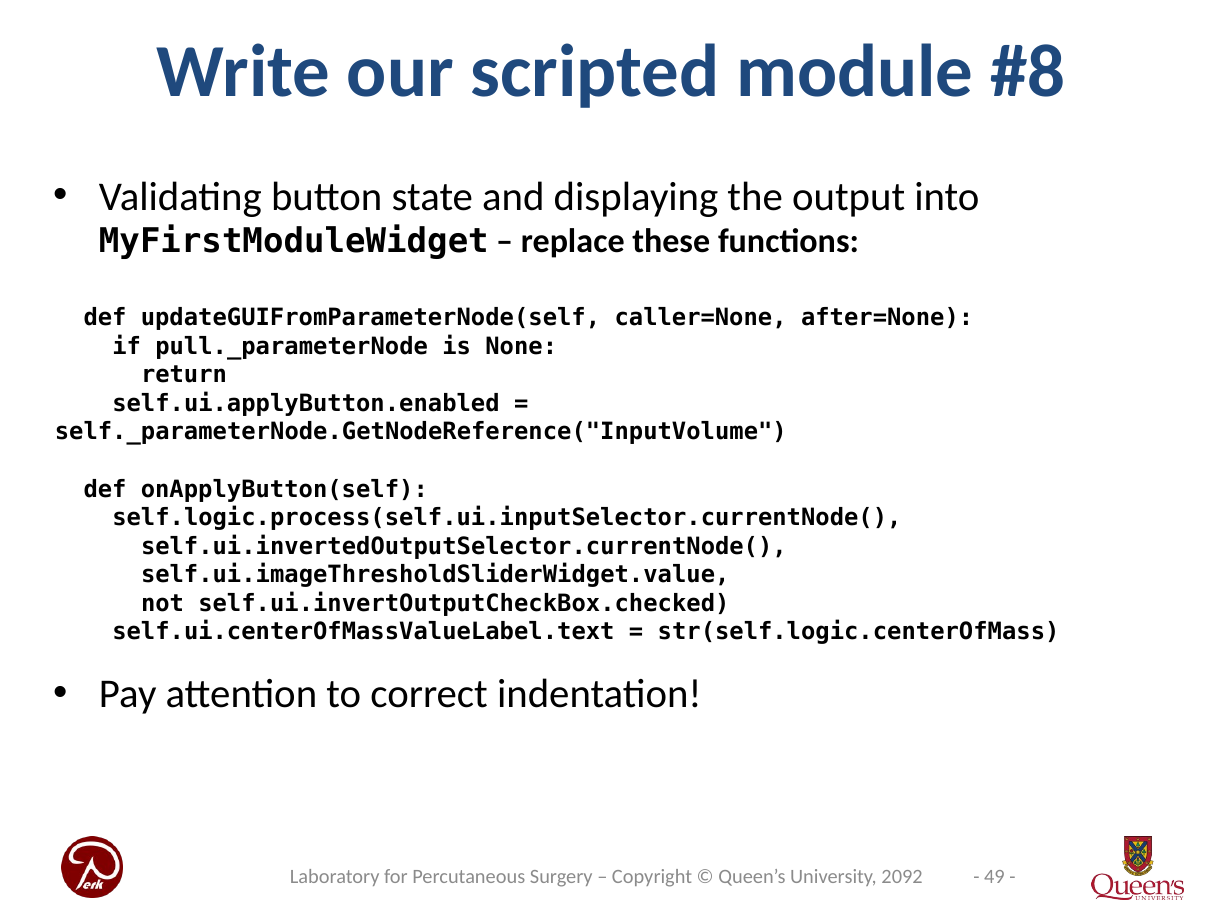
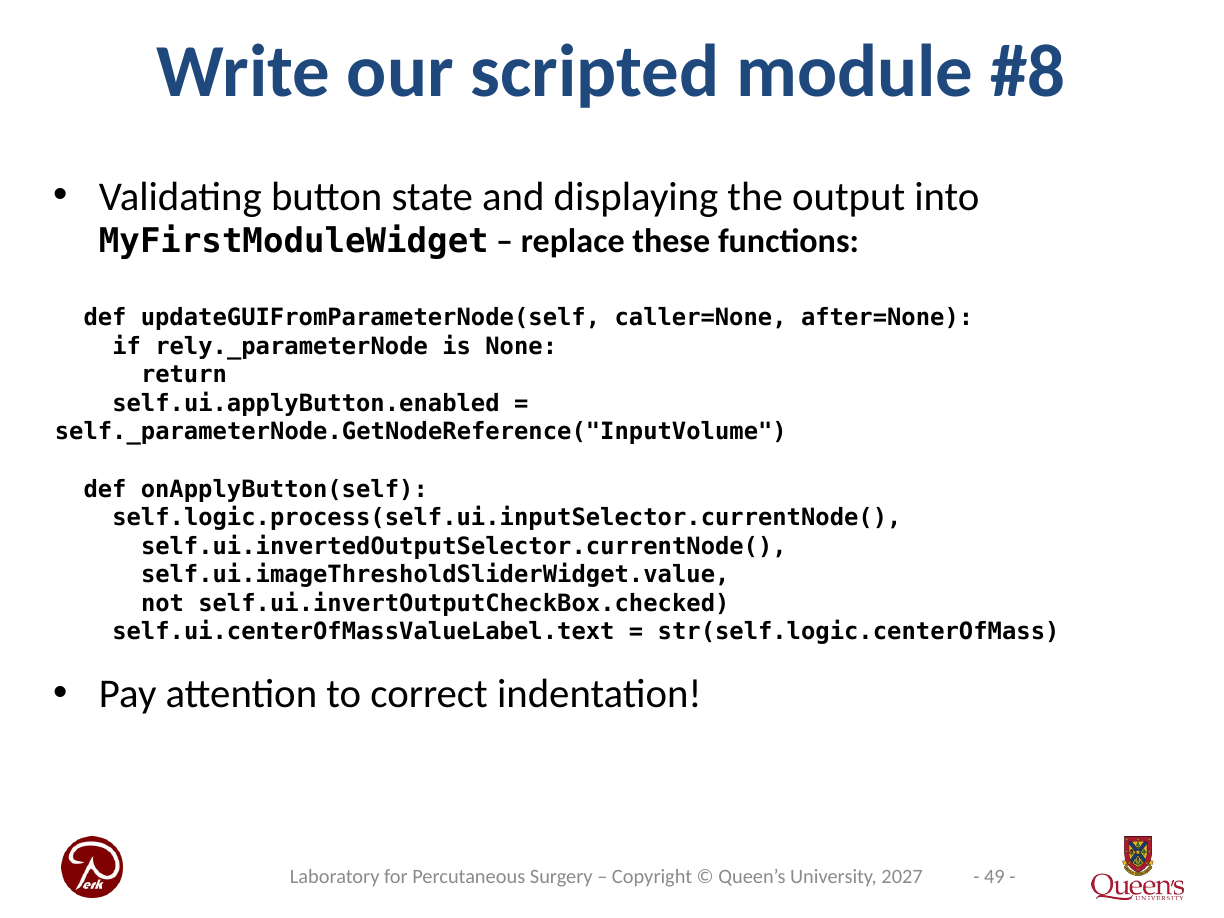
pull._parameterNode: pull._parameterNode -> rely._parameterNode (292, 346)
2092: 2092 -> 2027 (902, 877)
